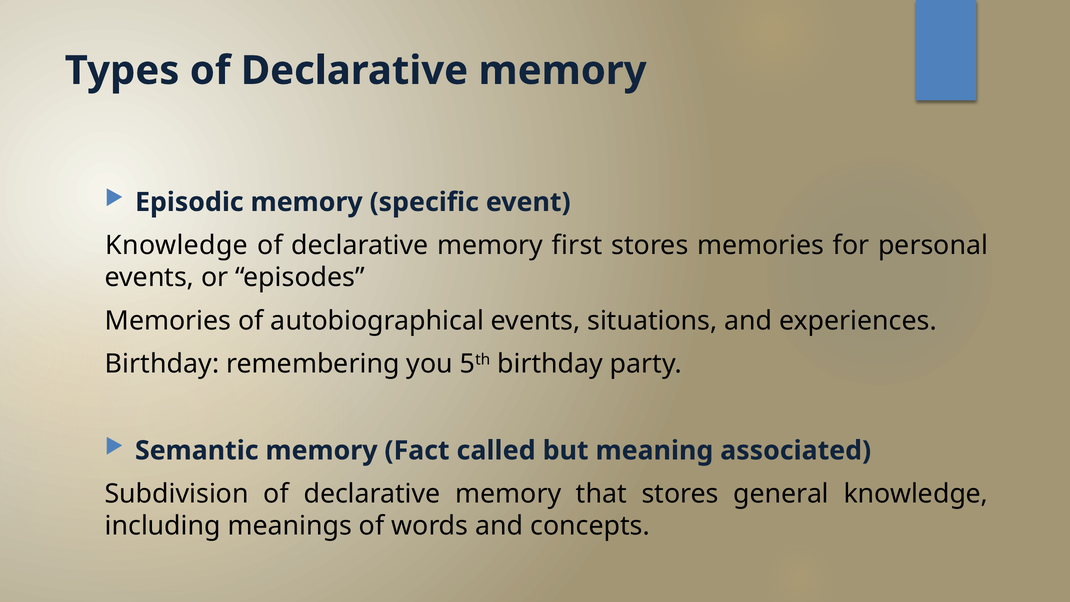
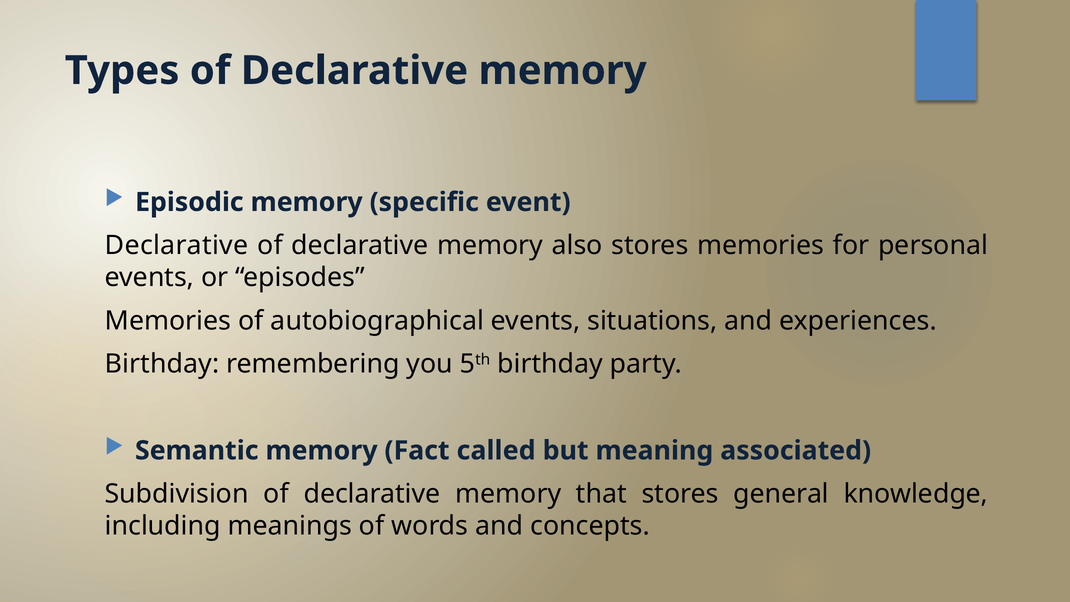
Knowledge: Knowledge -> Declarative (177, 245)
first: first -> also (577, 245)
